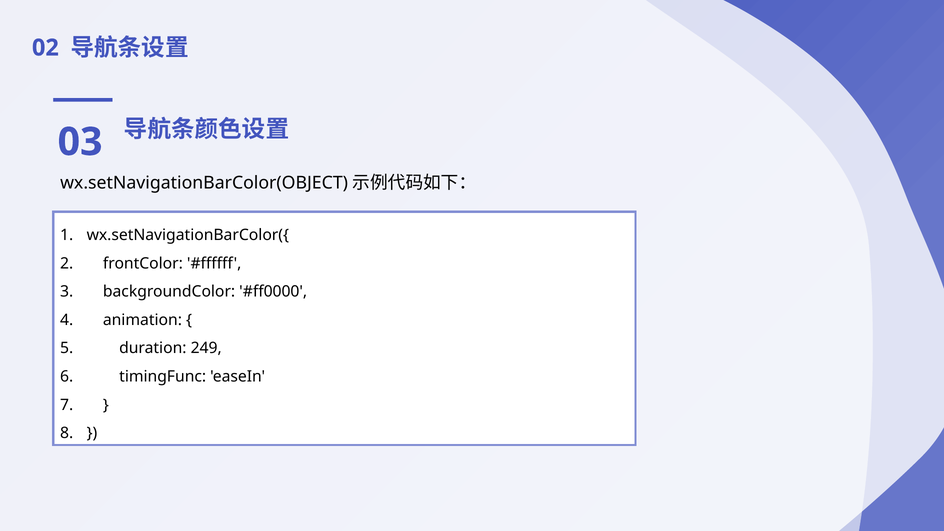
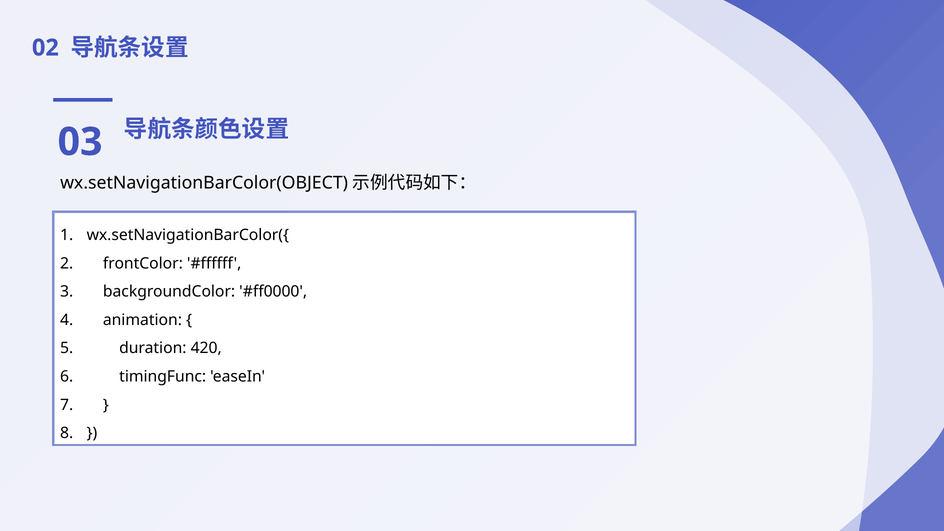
249: 249 -> 420 (206, 348)
